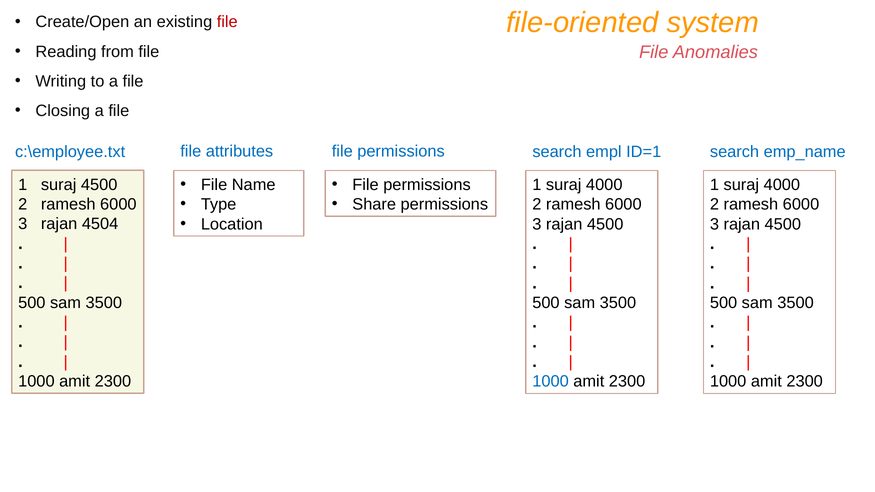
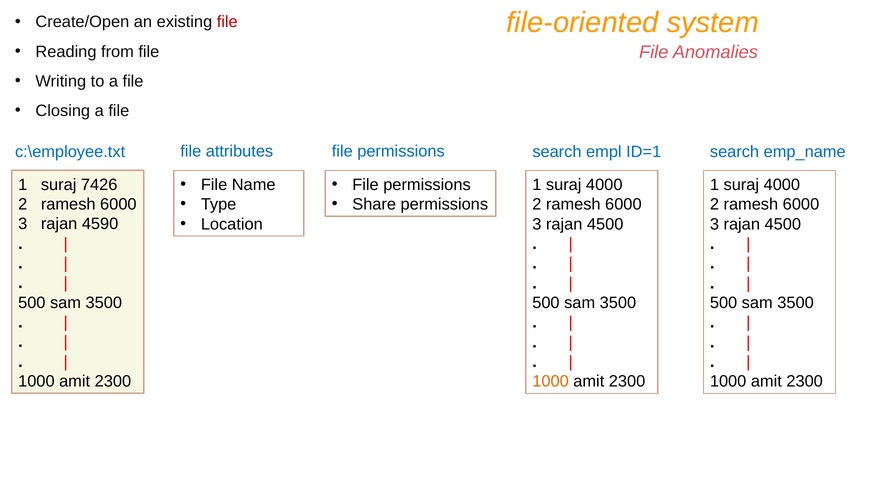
suraj 4500: 4500 -> 7426 (99, 185)
4504: 4504 -> 4590 (100, 224)
1000 colour: blue -> orange (551, 382)
